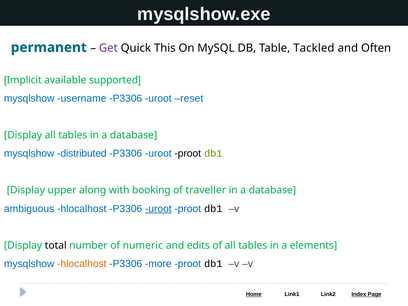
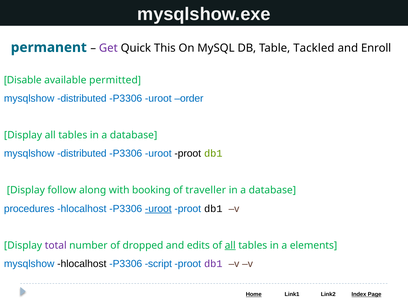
Often: Often -> Enroll (376, 48)
Implicit: Implicit -> Disable (24, 80)
supported: supported -> permitted (113, 80)
username: username -> distributed (82, 98)
reset: reset -> order (189, 98)
upper: upper -> follow (62, 190)
ambiguous: ambiguous -> procedures (29, 209)
total colour: black -> purple (56, 245)
numeric: numeric -> dropped (143, 245)
all underline: none -> present (230, 245)
hlocalhost colour: orange -> black (82, 264)
more: more -> script (158, 264)
db1 colour: black -> purple (213, 264)
